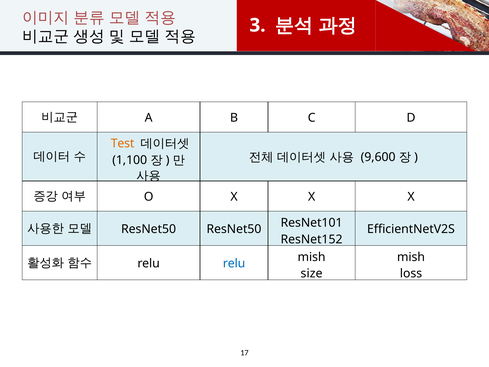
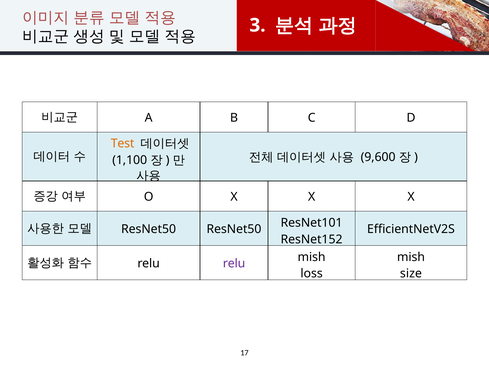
relu colour: blue -> purple (234, 263)
size: size -> loss (312, 273)
loss: loss -> size (411, 273)
